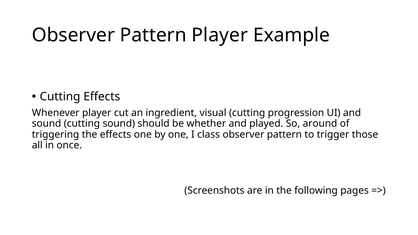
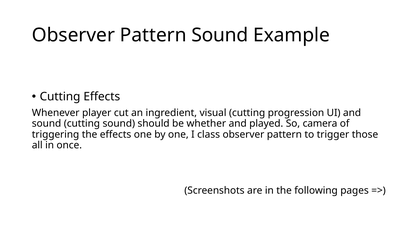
Pattern Player: Player -> Sound (220, 35)
around: around -> camera (320, 124)
